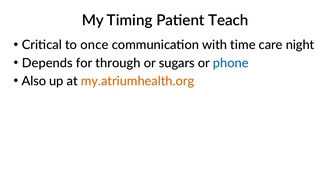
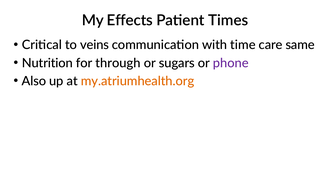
Timing: Timing -> Effects (130, 20)
Teach: Teach -> Times (228, 20)
once: once -> veins (95, 45)
night: night -> same (300, 45)
Depends: Depends -> Nutrition (47, 63)
phone colour: blue -> purple (231, 63)
